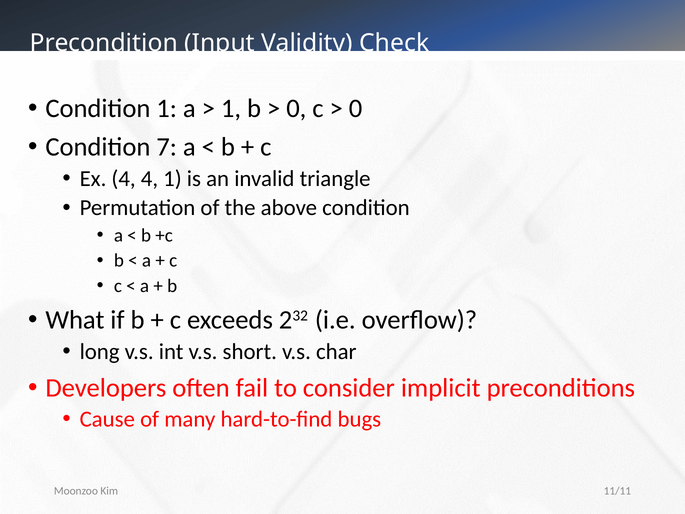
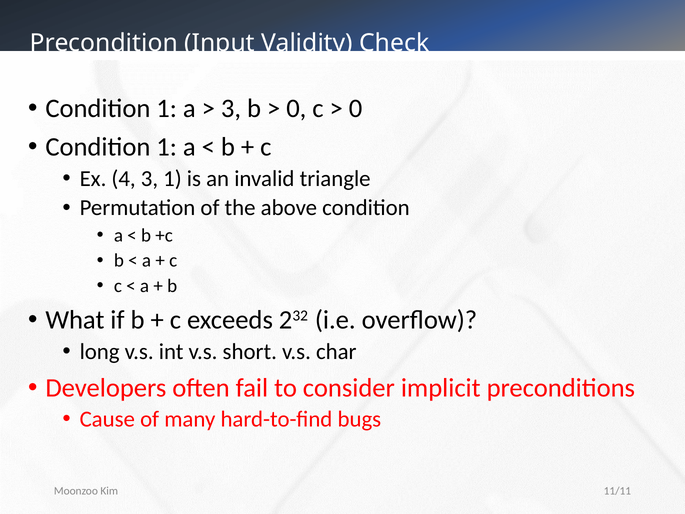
1: 1 -> 3 (231, 109)
7: 7 -> 1 (167, 147)
4 4: 4 -> 3 (149, 178)
